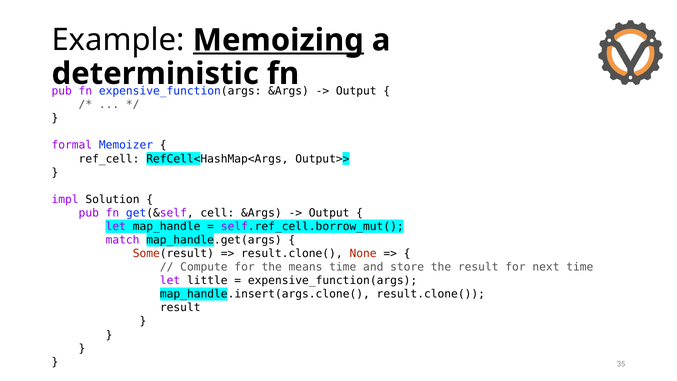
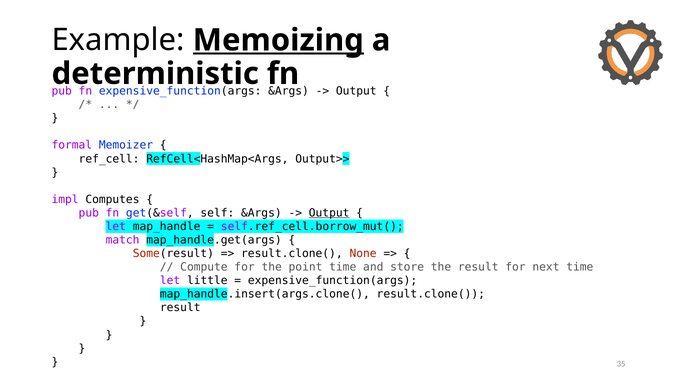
Solution: Solution -> Computes (112, 199)
cell: cell -> self (217, 213)
Output underline: none -> present (329, 213)
means: means -> point (306, 267)
